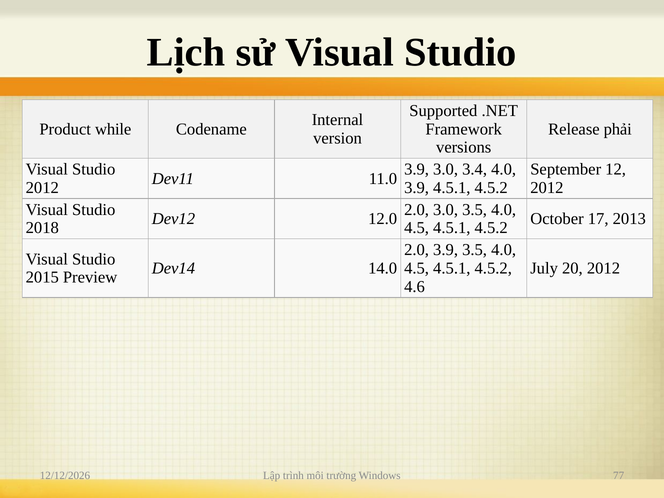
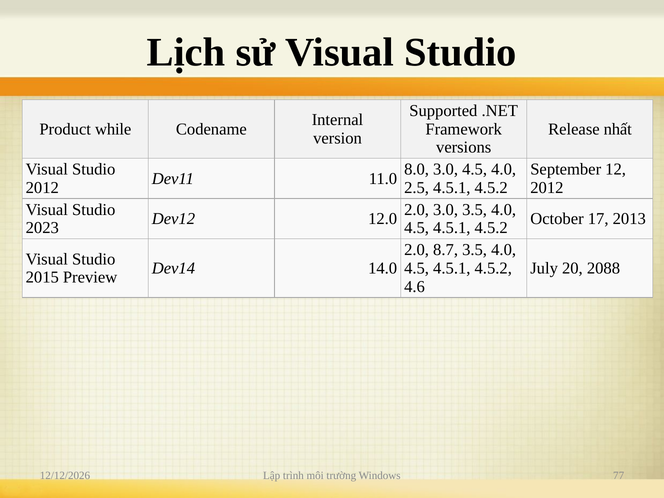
phải: phải -> nhất (618, 129)
3.9: 3.9 -> 8.0 (417, 169)
3.0 3.4: 3.4 -> 4.5 (475, 169)
3.9: 3.9 -> 2.5 (417, 188)
2018: 2018 -> 2023 (42, 228)
2.0 3.9: 3.9 -> 8.7 (446, 250)
20 2012: 2012 -> 2088 (603, 268)
